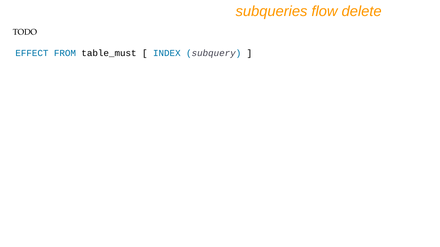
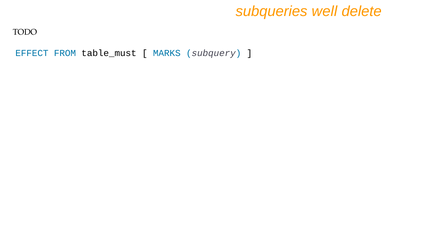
flow: flow -> well (324, 11)
INDEX: INDEX -> MARKS (167, 53)
